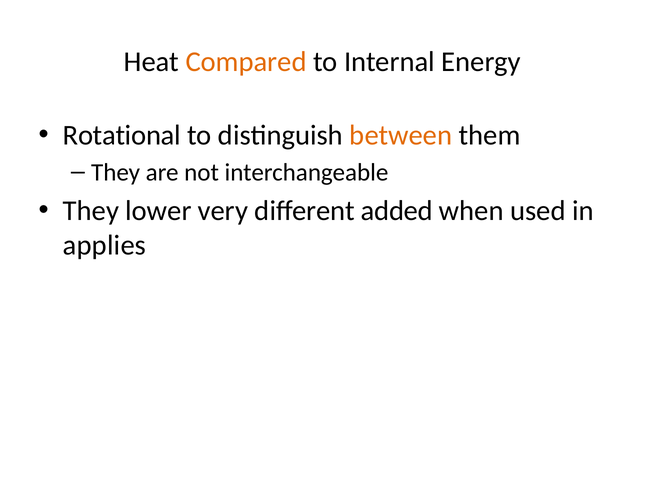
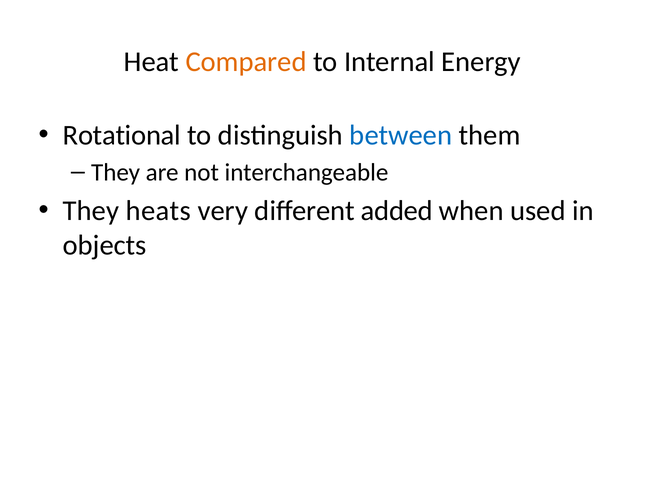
between colour: orange -> blue (401, 135)
lower: lower -> heats (158, 211)
applies: applies -> objects (105, 245)
